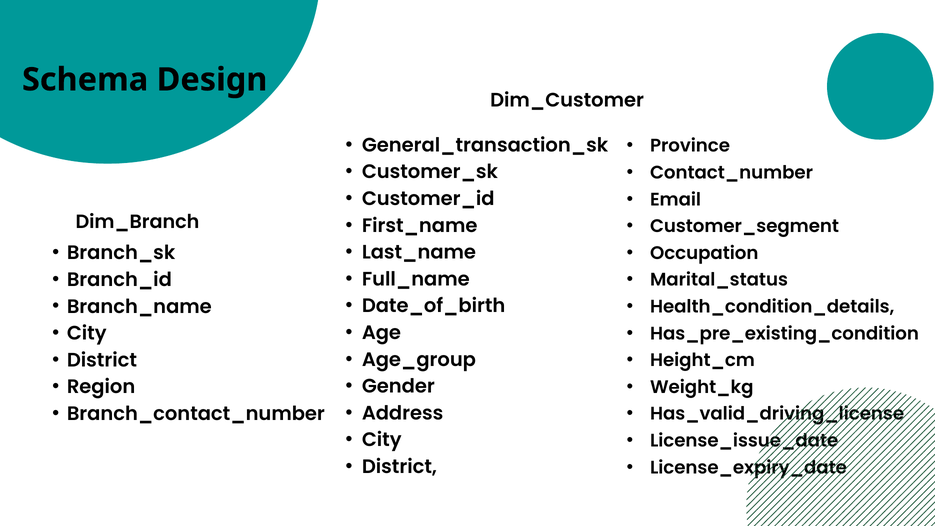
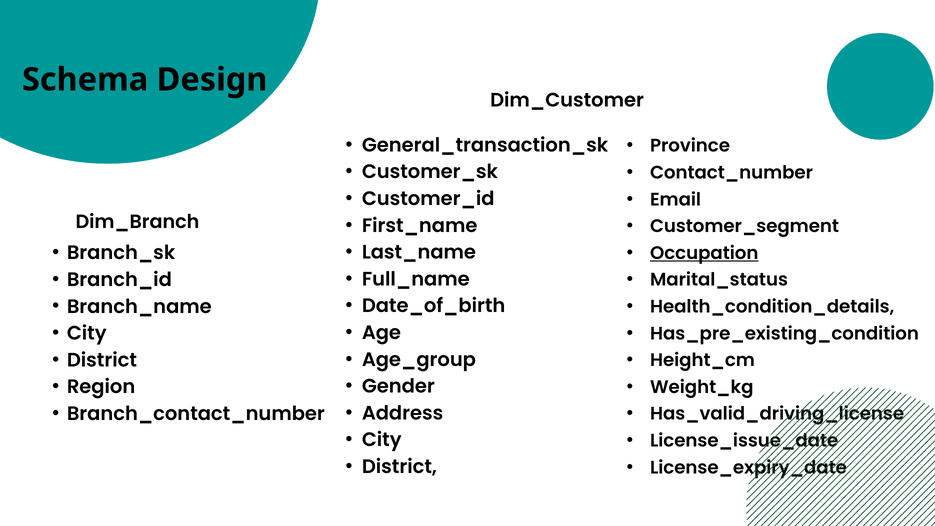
Occupation underline: none -> present (704, 253)
